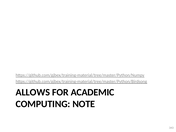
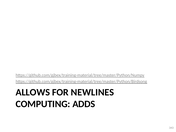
ACADEMIC: ACADEMIC -> NEWLINES (92, 92)
NOTE: NOTE -> ADDS (84, 104)
